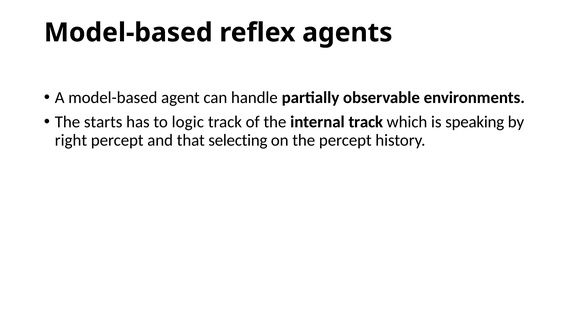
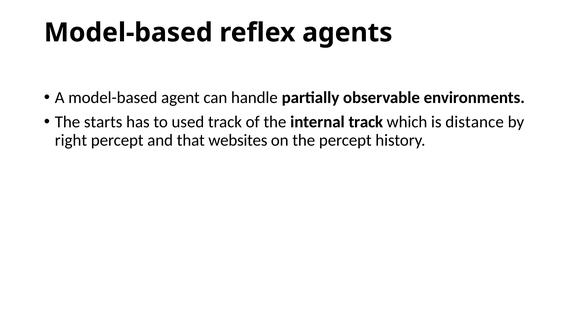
logic: logic -> used (188, 122)
speaking: speaking -> distance (475, 122)
selecting: selecting -> websites (238, 140)
